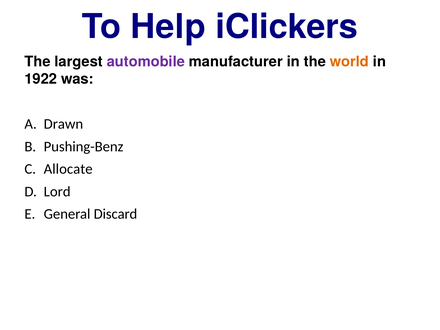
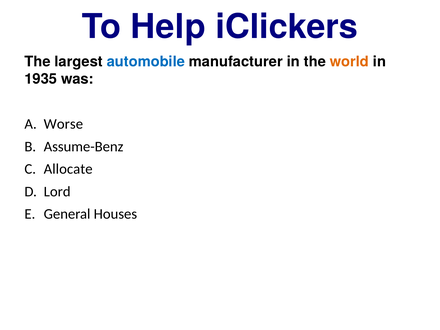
automobile colour: purple -> blue (146, 62)
1922: 1922 -> 1935 (41, 79)
Drawn: Drawn -> Worse (63, 124)
Pushing-Benz: Pushing-Benz -> Assume-Benz (84, 147)
Discard: Discard -> Houses (115, 214)
